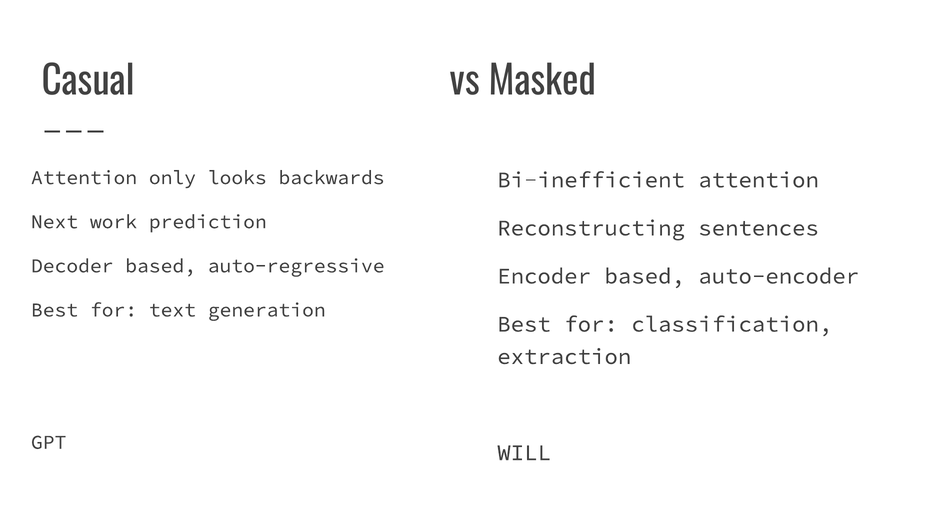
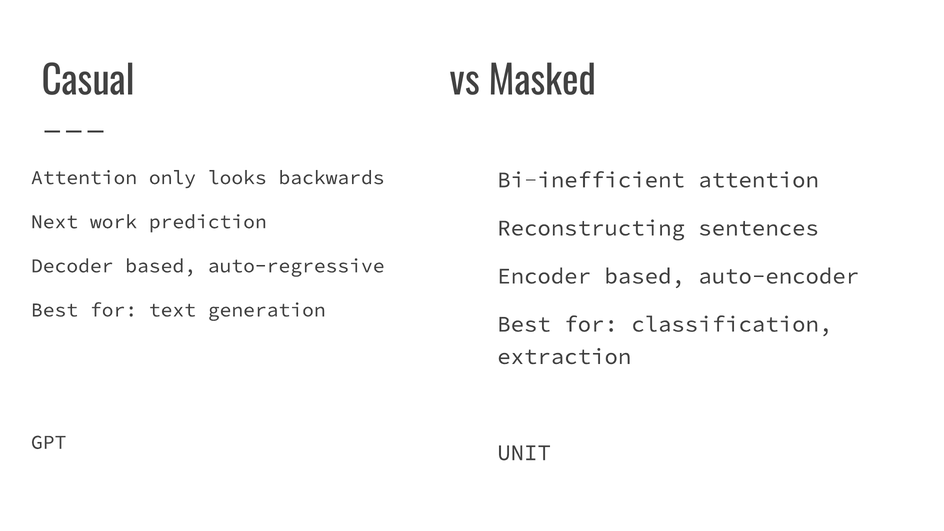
WILL: WILL -> UNIT (524, 453)
